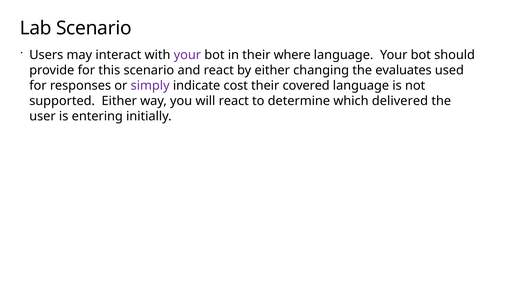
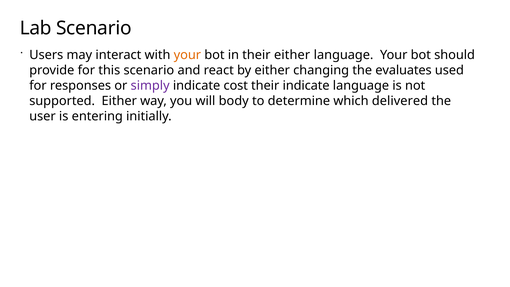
your colour: purple -> orange (187, 55)
their where: where -> either (292, 55)
their covered: covered -> indicate (306, 86)
will react: react -> body (234, 101)
